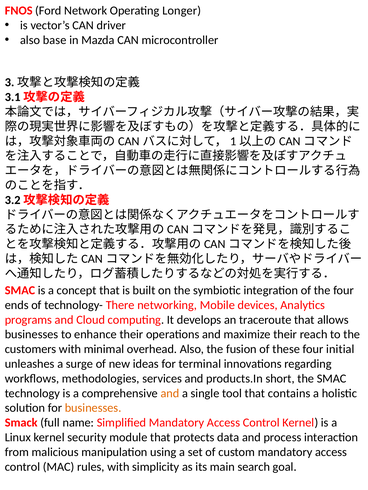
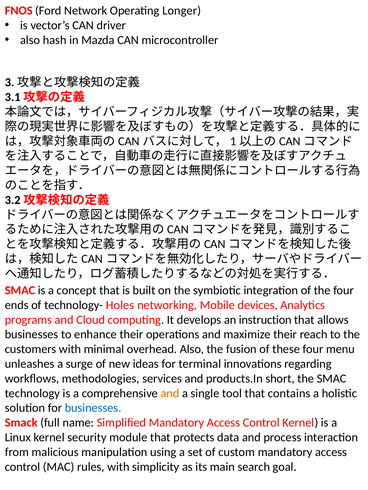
base: base -> hash (55, 40)
There: There -> Holes (120, 305)
traceroute: traceroute -> instruction (265, 320)
initial: initial -> menu (340, 350)
businesses colour: orange -> blue (93, 408)
